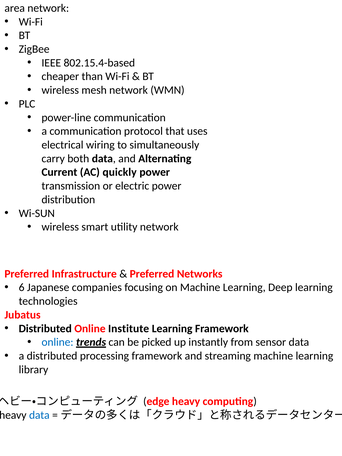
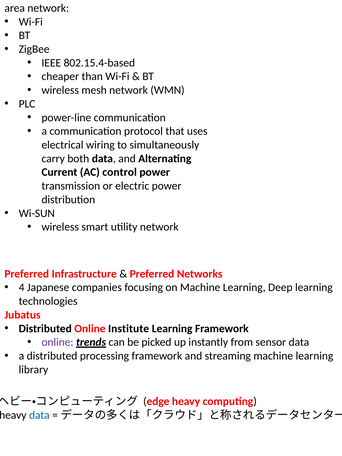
quickly: quickly -> control (120, 172)
6: 6 -> 4 (22, 287)
online colour: blue -> purple (57, 342)
